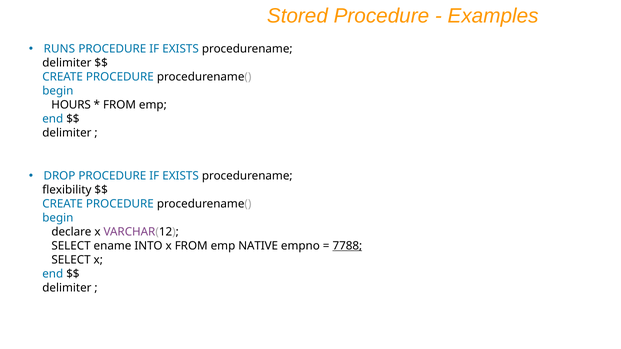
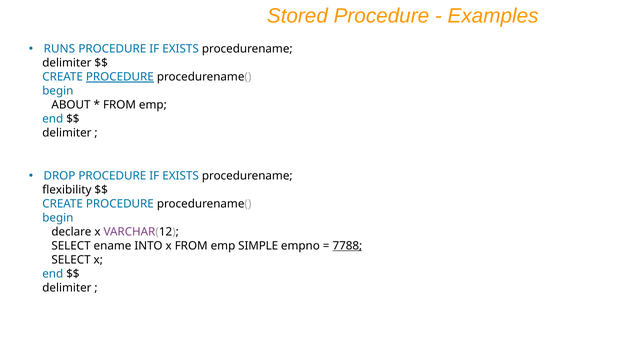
PROCEDURE underline: none -> present (120, 77)
HOURS: HOURS -> ABOUT (71, 105)
NATIVE: NATIVE -> SIMPLE (258, 246)
